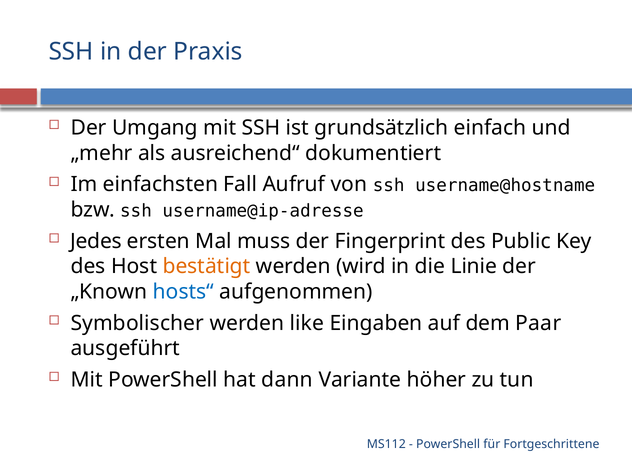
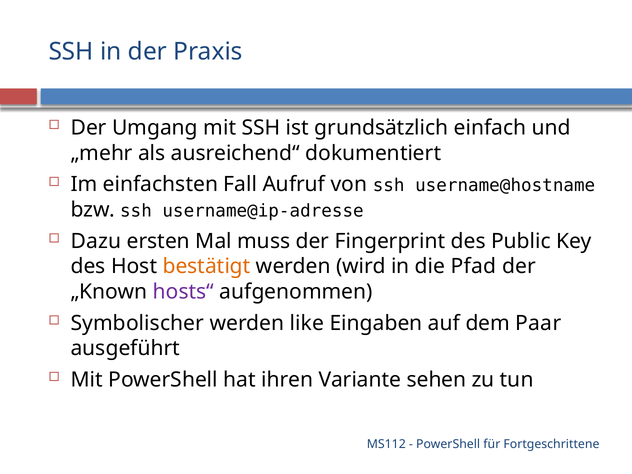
Jedes: Jedes -> Dazu (96, 241)
Linie: Linie -> Pfad (474, 267)
hosts“ colour: blue -> purple (183, 292)
dann: dann -> ihren (287, 380)
höher: höher -> sehen (437, 380)
